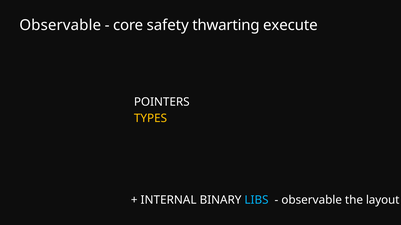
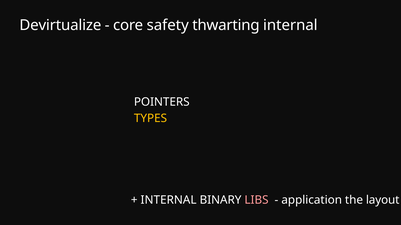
Observable: Observable -> Devirtualize (60, 25)
thwarting execute: execute -> internal (290, 25)
LIBS colour: light blue -> pink (256, 200)
observable: observable -> application (312, 200)
